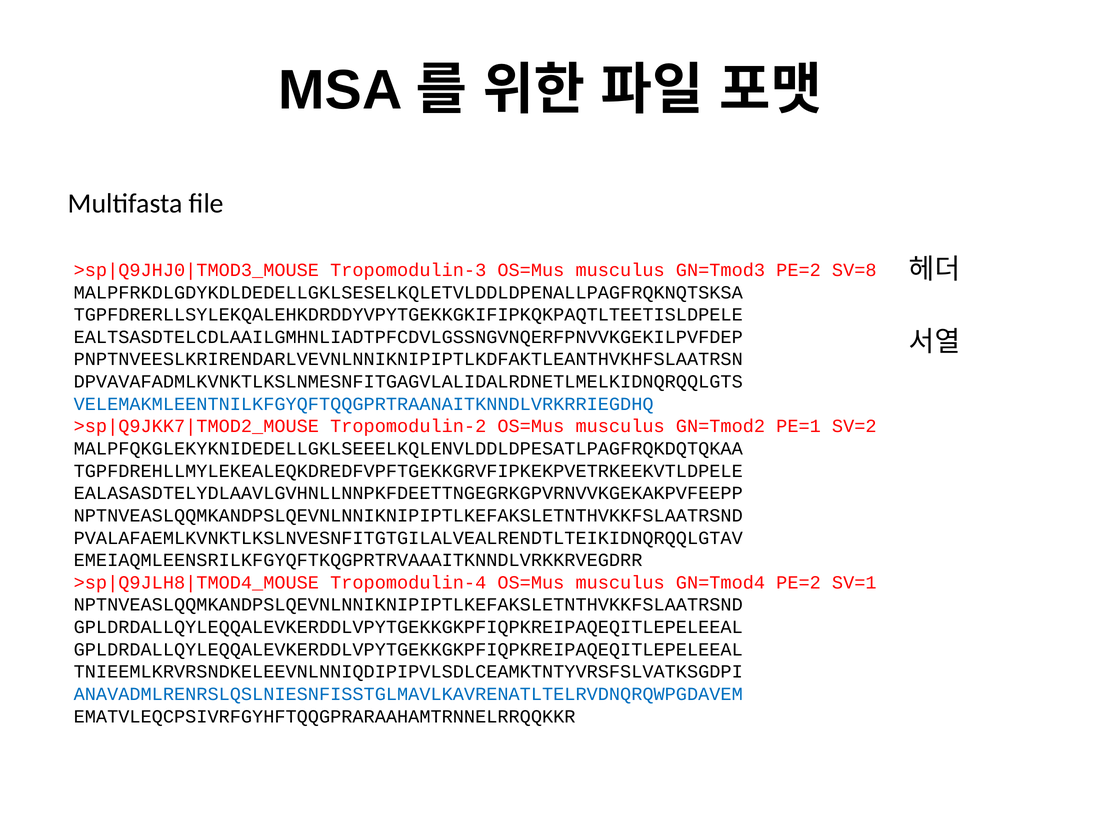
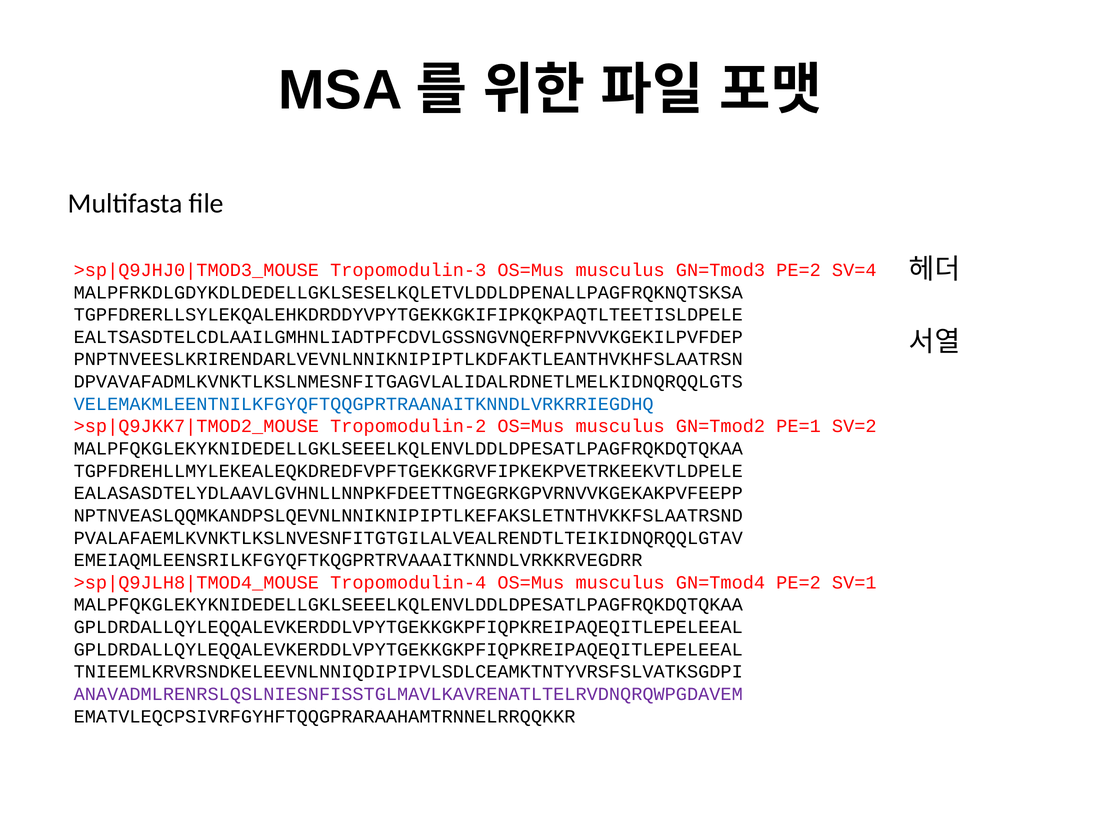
SV=8: SV=8 -> SV=4 (854, 270)
NPTNVEASLQQMKANDPSLQEVNLNNIKNIPIPTLKEFAKSLETNTHVKKFSLAATRSND: NPTNVEASLQQMKANDPSLQEVNLNNIKNIPIPTLKEFAKSLETNTHVKKFSLAATRSND -> MALPFQKGLEKYKNIDEDELLGKLSEEELKQLENVLDDLDPESATLPAGFRQKDQTQKAA (408, 605)
ANAVADMLRENRSLQSLNIESNFISSTGLMAVLKAVRENATLTELRVDNQRQWPGDAVEM colour: blue -> purple (408, 694)
